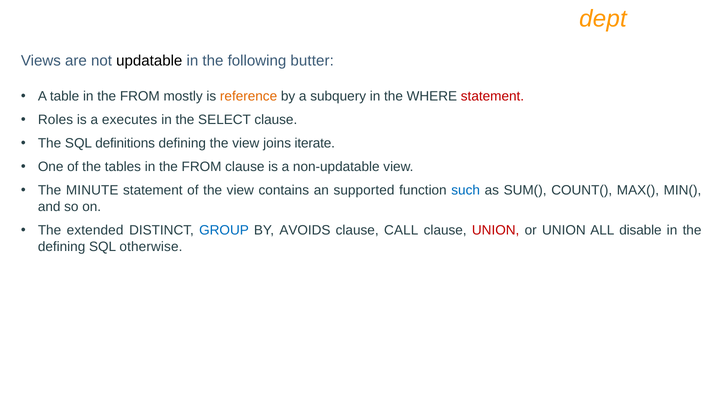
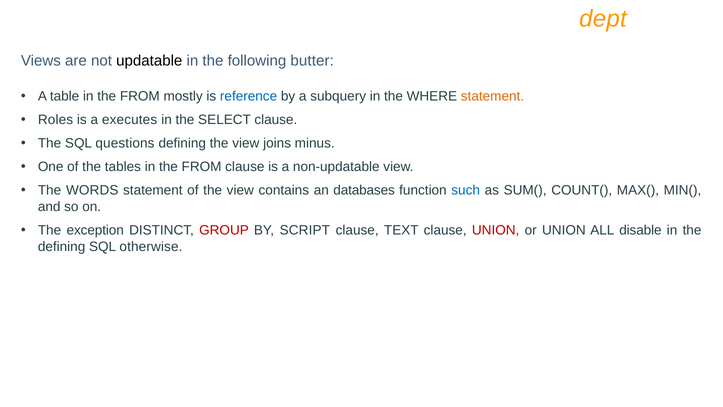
reference colour: orange -> blue (249, 96)
statement colour: red -> orange (492, 96)
definitions: definitions -> questions (125, 143)
iterate: iterate -> minus (315, 143)
MINUTE: MINUTE -> WORDS (92, 190)
supported: supported -> databases (364, 190)
extended: extended -> exception (95, 230)
GROUP colour: blue -> red (224, 230)
AVOIDS: AVOIDS -> SCRIPT (305, 230)
CALL: CALL -> TEXT (401, 230)
